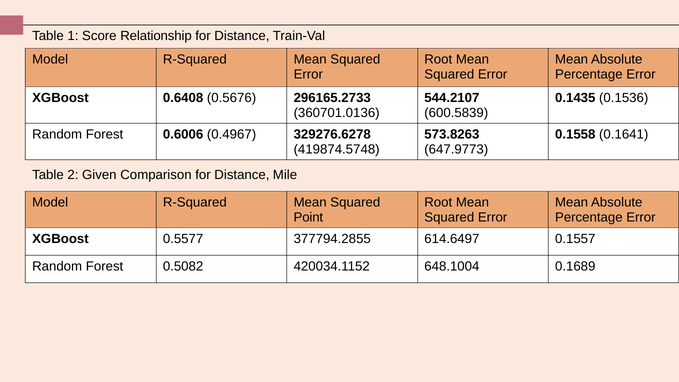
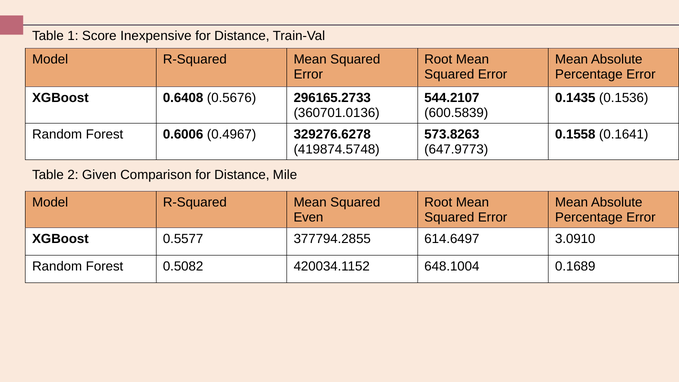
Relationship: Relationship -> Inexpensive (156, 36)
Point: Point -> Even (308, 217)
0.1557: 0.1557 -> 3.0910 (575, 239)
